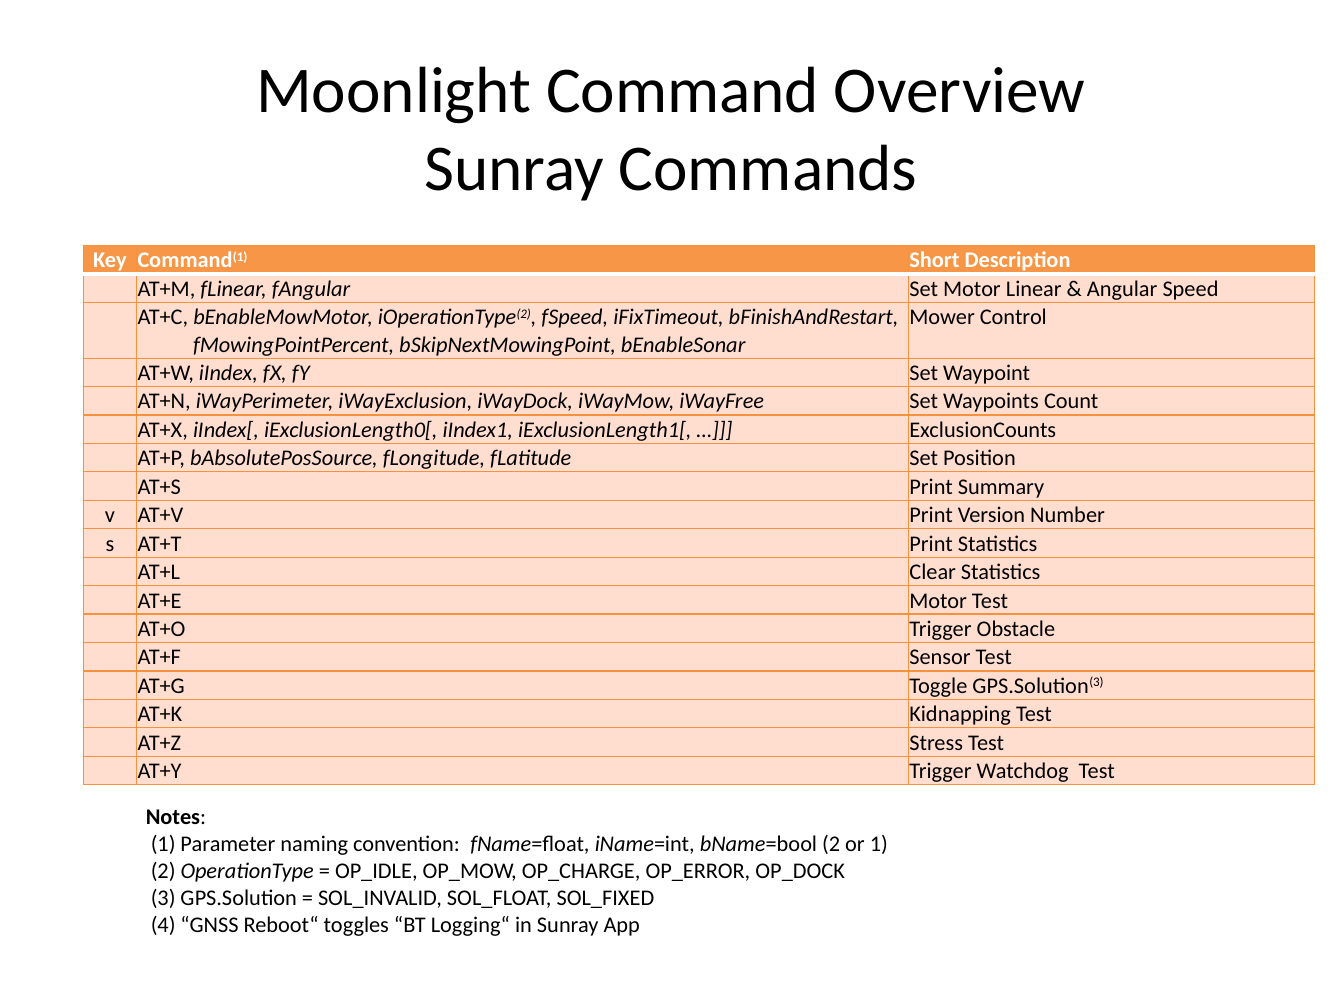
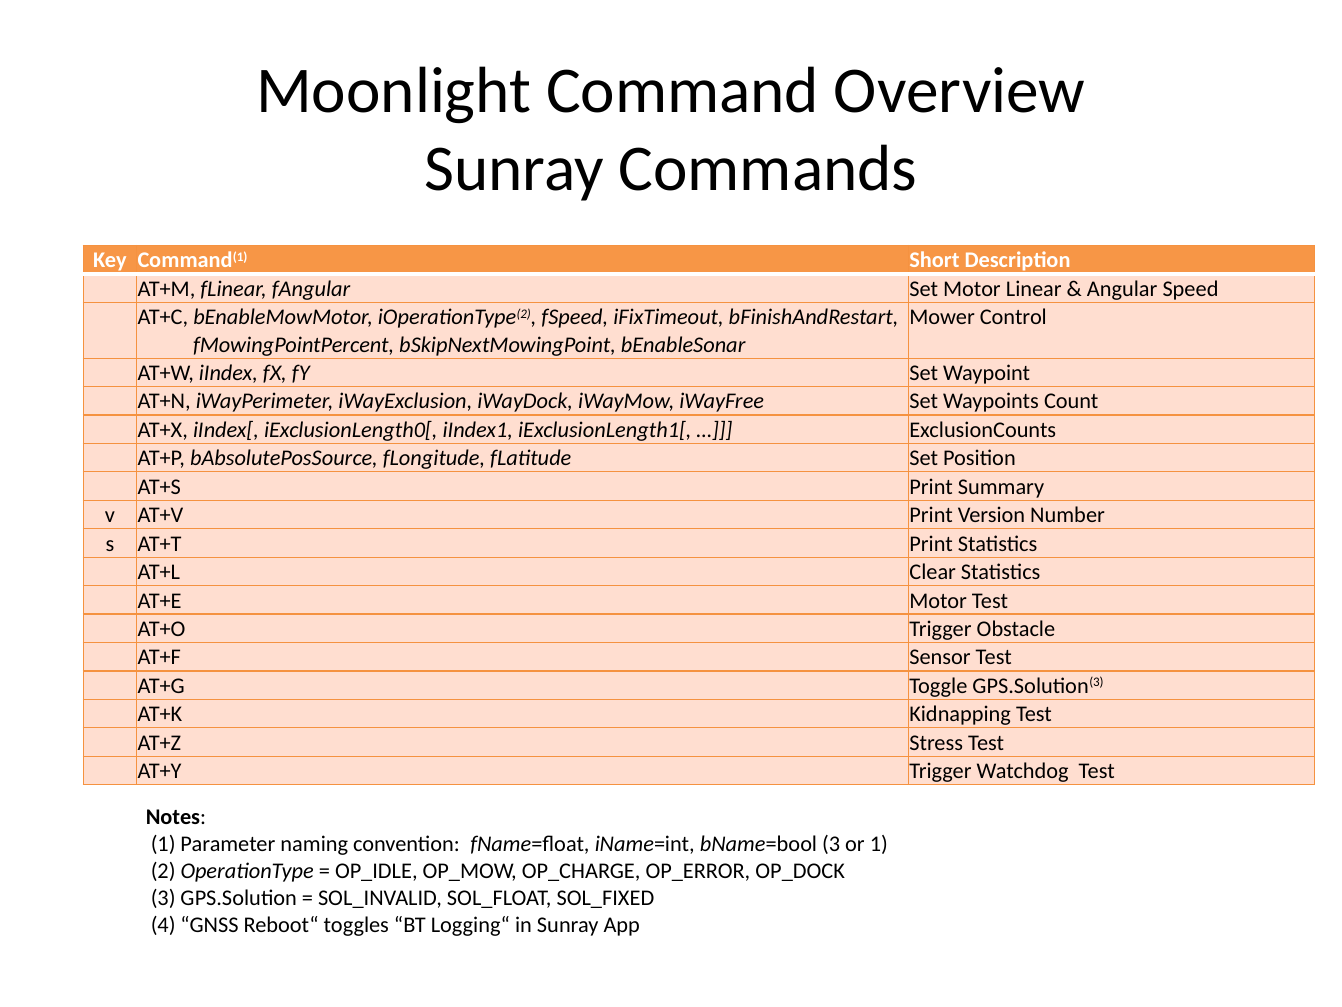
bName=bool 2: 2 -> 3 (831, 844)
